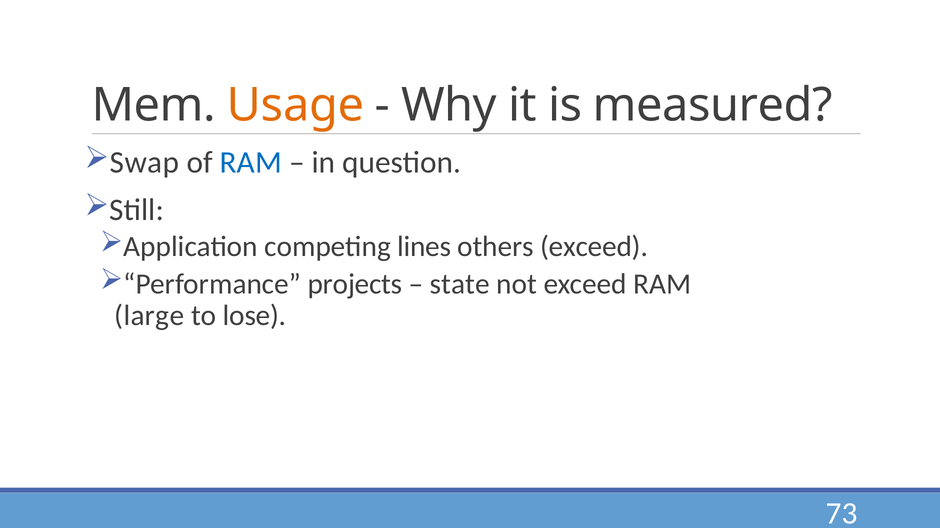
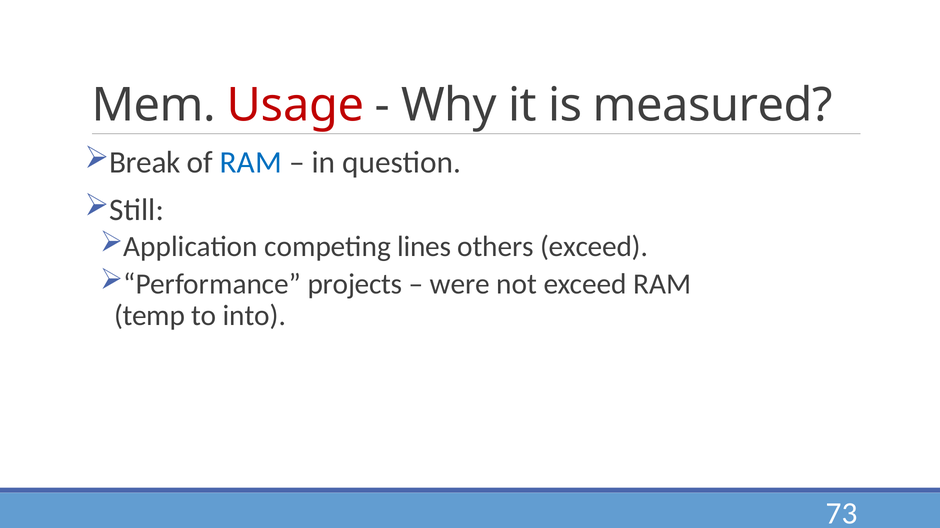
Usage colour: orange -> red (296, 105)
Swap: Swap -> Break (145, 163)
state: state -> were (460, 284)
large: large -> temp (150, 316)
lose: lose -> into (254, 316)
